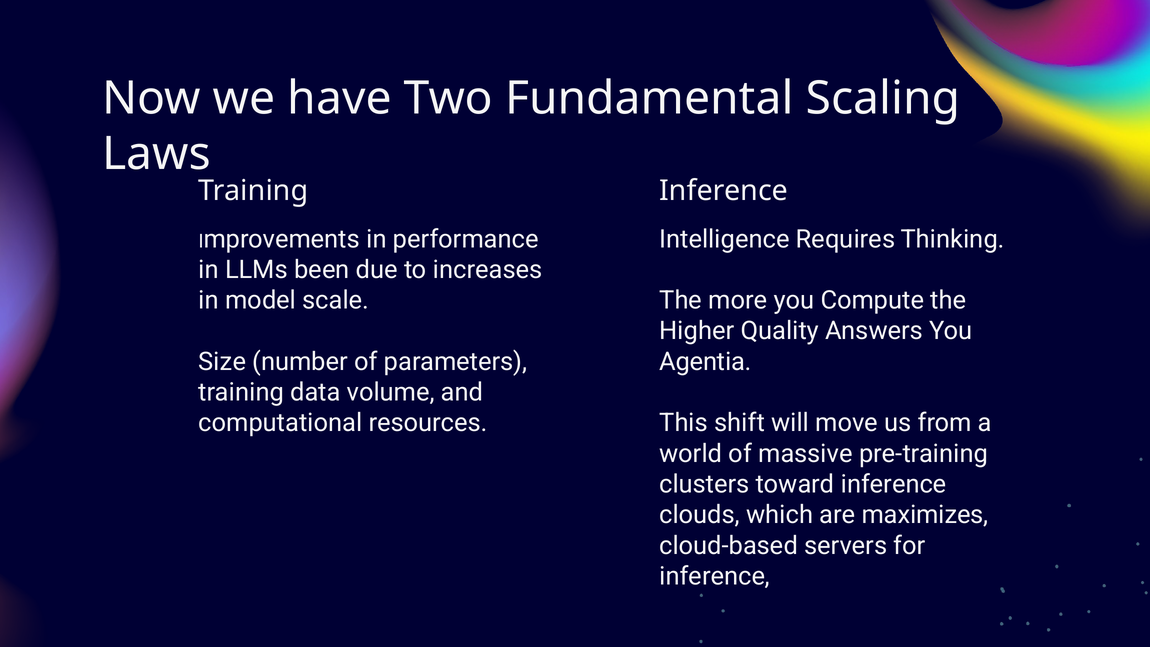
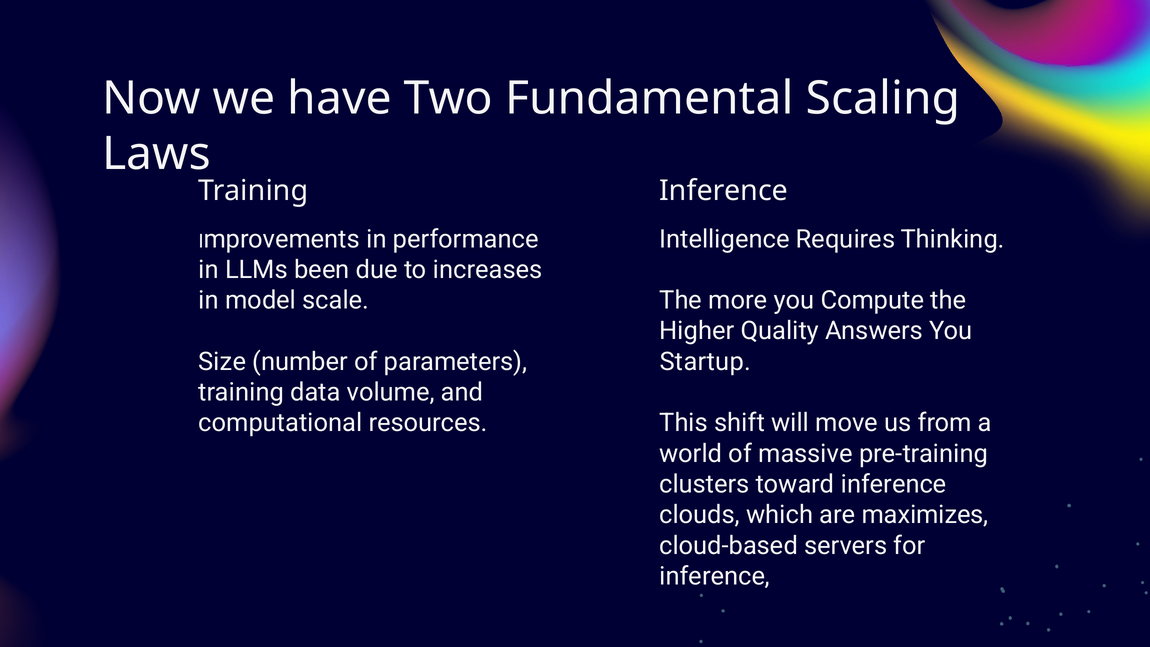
Agentia: Agentia -> Startup (705, 362)
